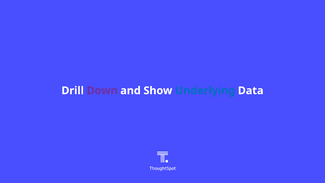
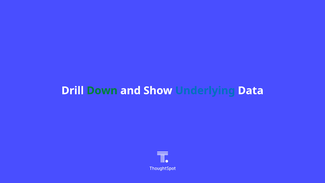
Down colour: purple -> green (102, 91)
